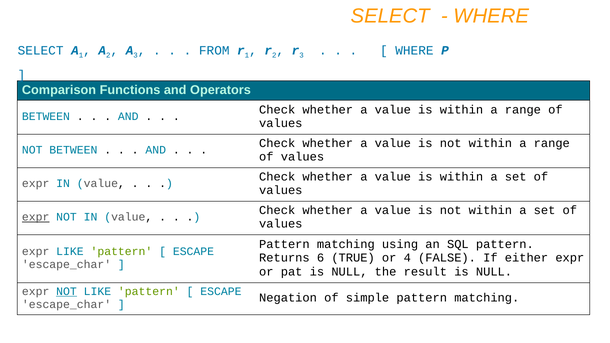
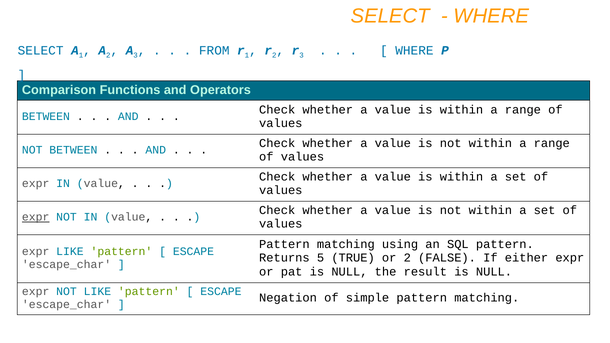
6: 6 -> 5 (321, 258)
or 4: 4 -> 2 (407, 258)
NOT underline: present -> none (67, 292)
